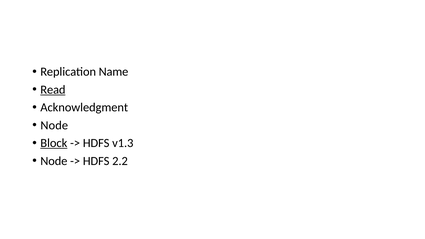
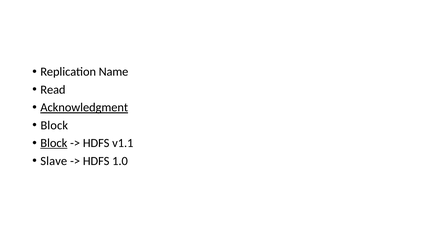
Read underline: present -> none (53, 90)
Acknowledgment underline: none -> present (84, 107)
Node: Node -> Block (54, 125)
v1.3: v1.3 -> v1.1 (123, 143)
Node: Node -> Slave (54, 161)
2.2: 2.2 -> 1.0 (120, 161)
